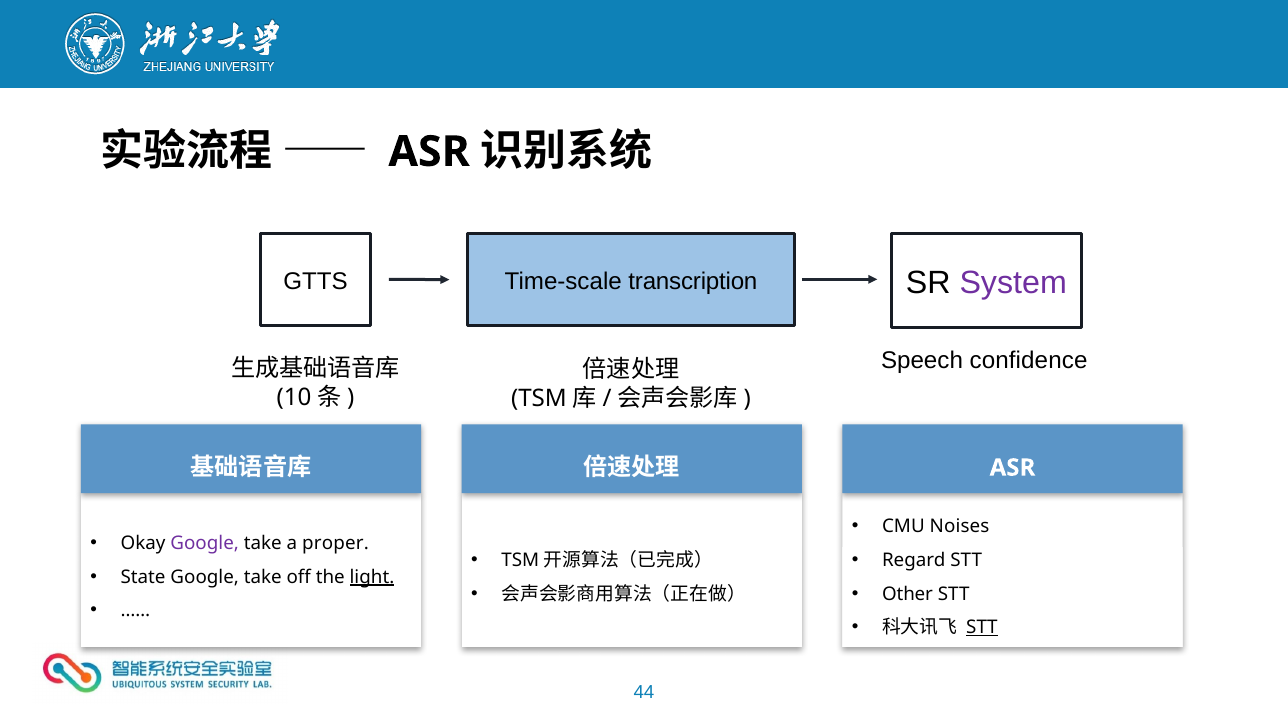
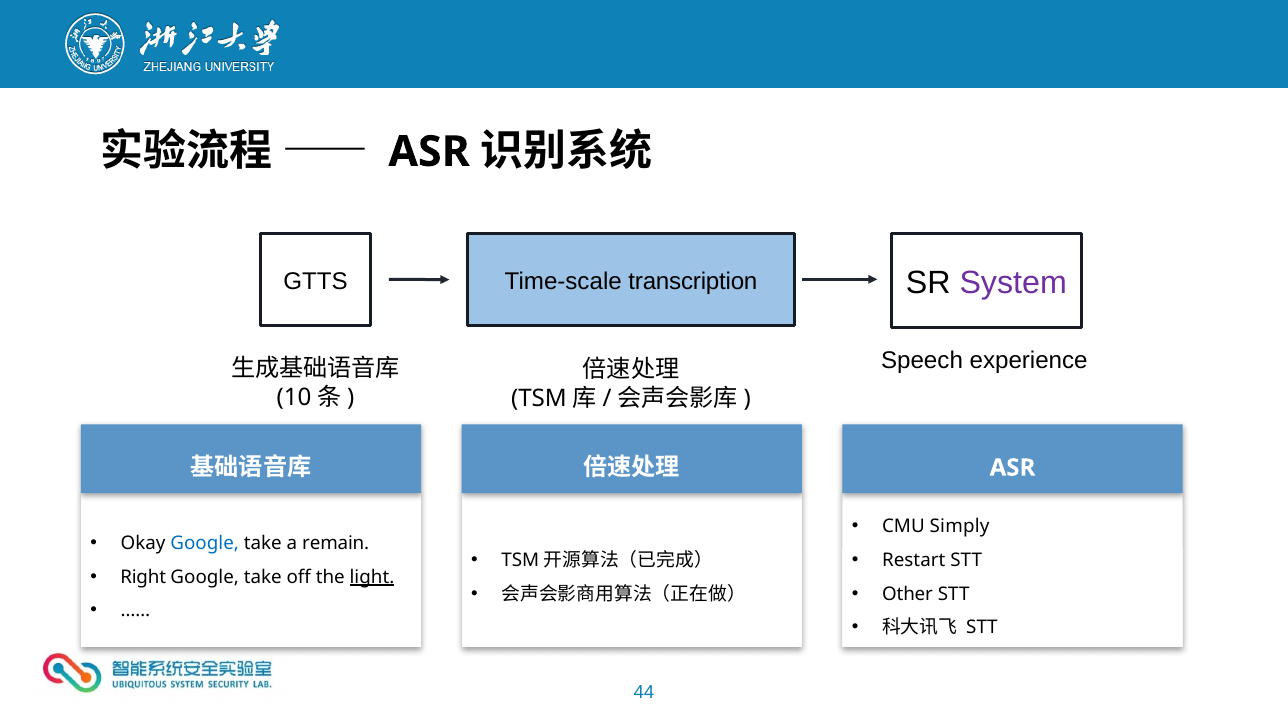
confidence: confidence -> experience (1029, 361)
Noises: Noises -> Simply (960, 527)
Google colour: purple -> blue (205, 544)
proper: proper -> remain (336, 544)
Regard: Regard -> Restart (914, 560)
State: State -> Right (143, 577)
STT underline: present -> none (982, 628)
